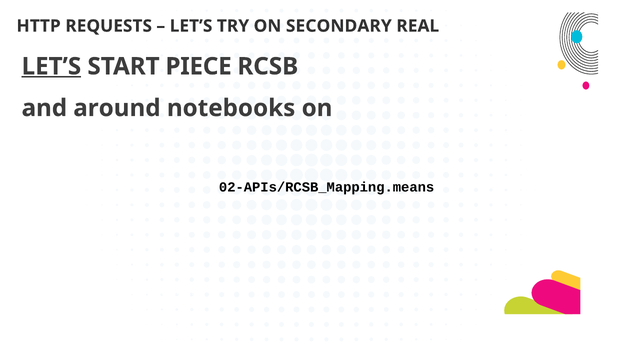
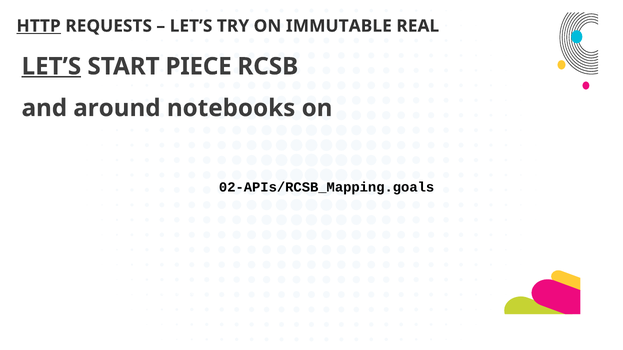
HTTP underline: none -> present (39, 26)
SECONDARY: SECONDARY -> IMMUTABLE (339, 26)
02-APIs/RCSB_Mapping.means: 02-APIs/RCSB_Mapping.means -> 02-APIs/RCSB_Mapping.goals (327, 188)
